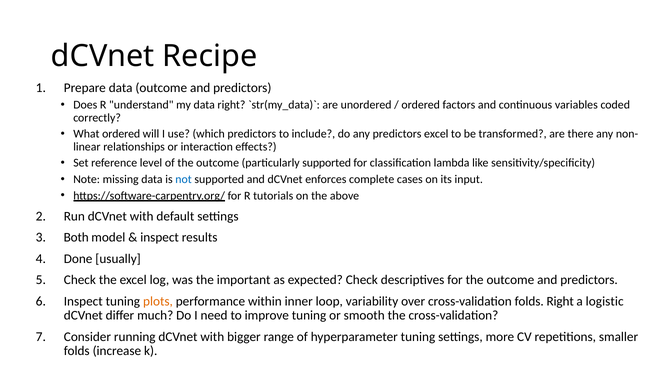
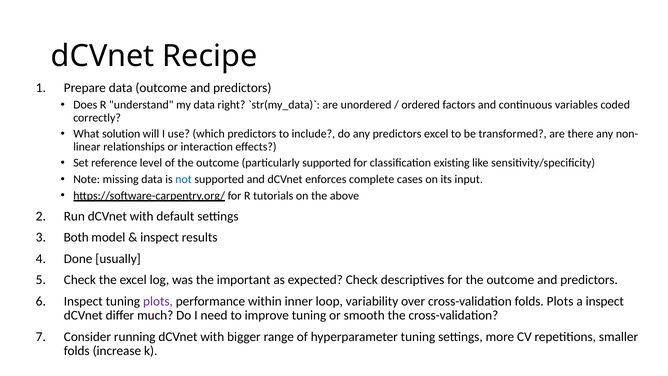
What ordered: ordered -> solution (121, 134)
lambda: lambda -> existing (452, 163)
plots colour: orange -> purple (158, 301)
folds Right: Right -> Plots (560, 301)
a logistic: logistic -> inspect (605, 301)
